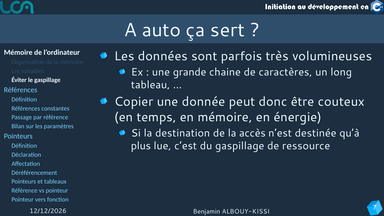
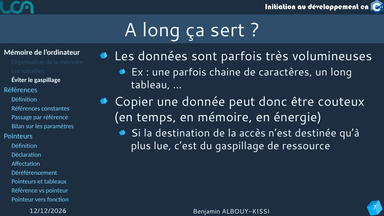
A auto: auto -> long (161, 30)
une grande: grande -> parfois (190, 72)
